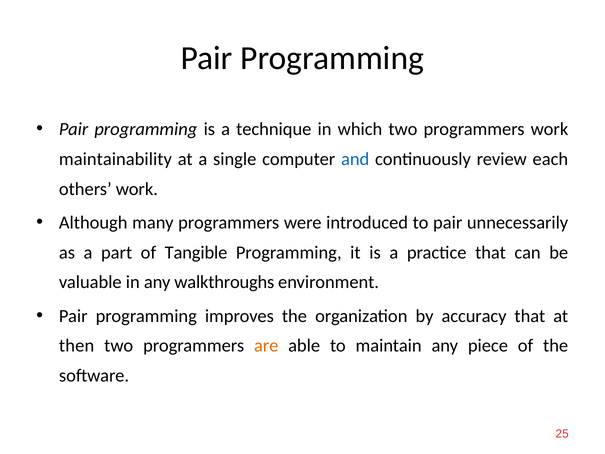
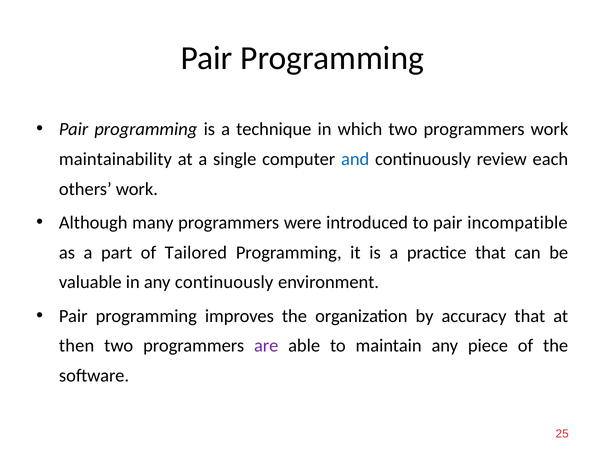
unnecessarily: unnecessarily -> incompatible (517, 222)
Tangible: Tangible -> Tailored (196, 252)
any walkthroughs: walkthroughs -> continuously (224, 282)
are colour: orange -> purple (266, 346)
